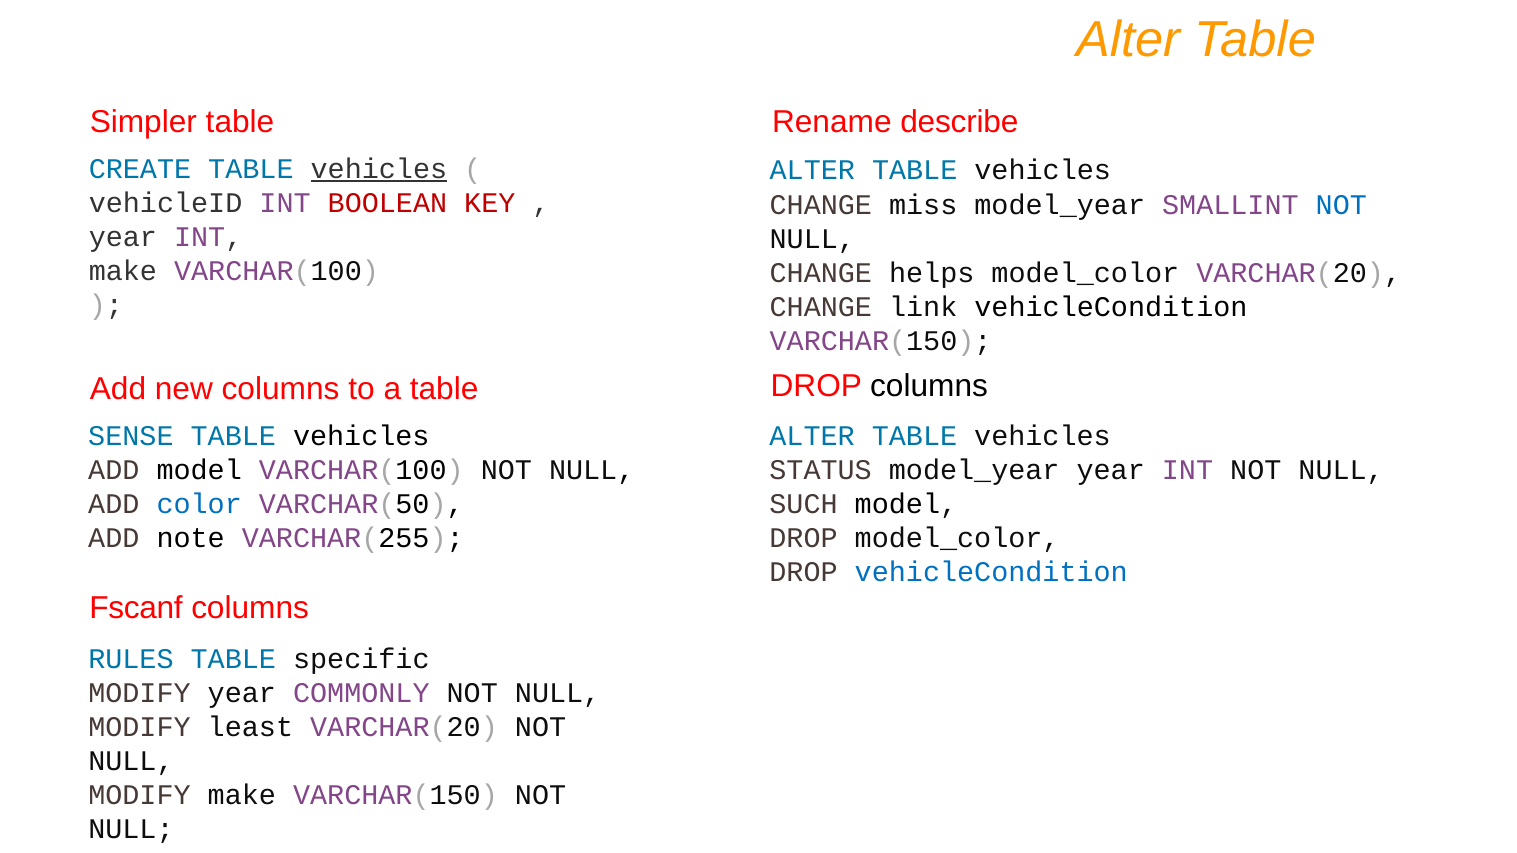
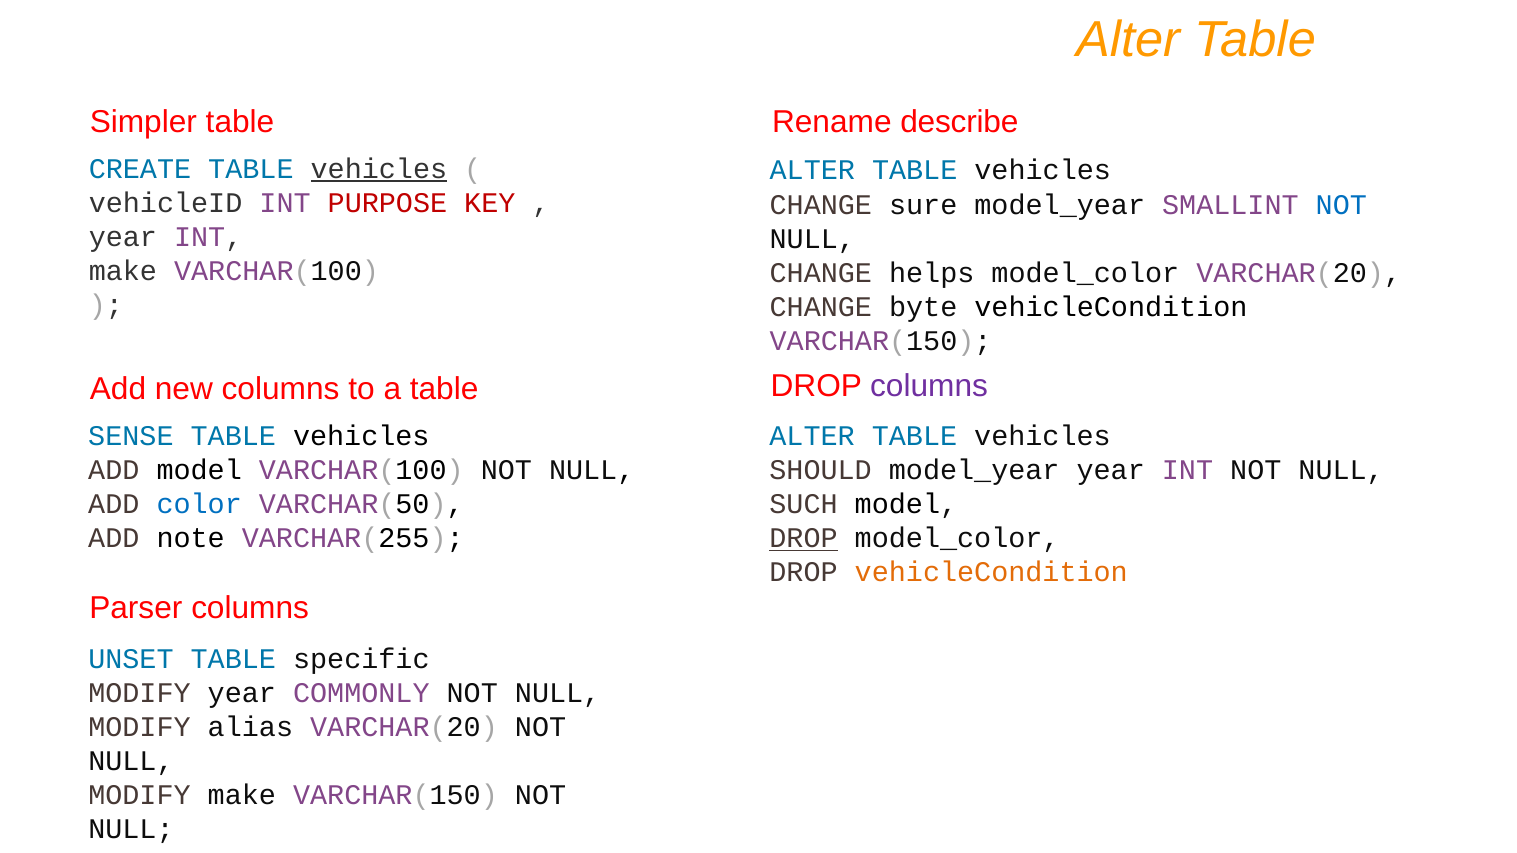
BOOLEAN: BOOLEAN -> PURPOSE (387, 203)
miss: miss -> sure (923, 205)
link: link -> byte (923, 307)
columns colour: black -> purple (929, 386)
STATUS: STATUS -> SHOULD (821, 470)
DROP underline: none -> present (804, 539)
vehicleCondition colour: blue -> orange (991, 573)
Fscanf: Fscanf -> Parser (136, 609)
RULES: RULES -> UNSET (131, 659)
least: least -> alias (250, 727)
